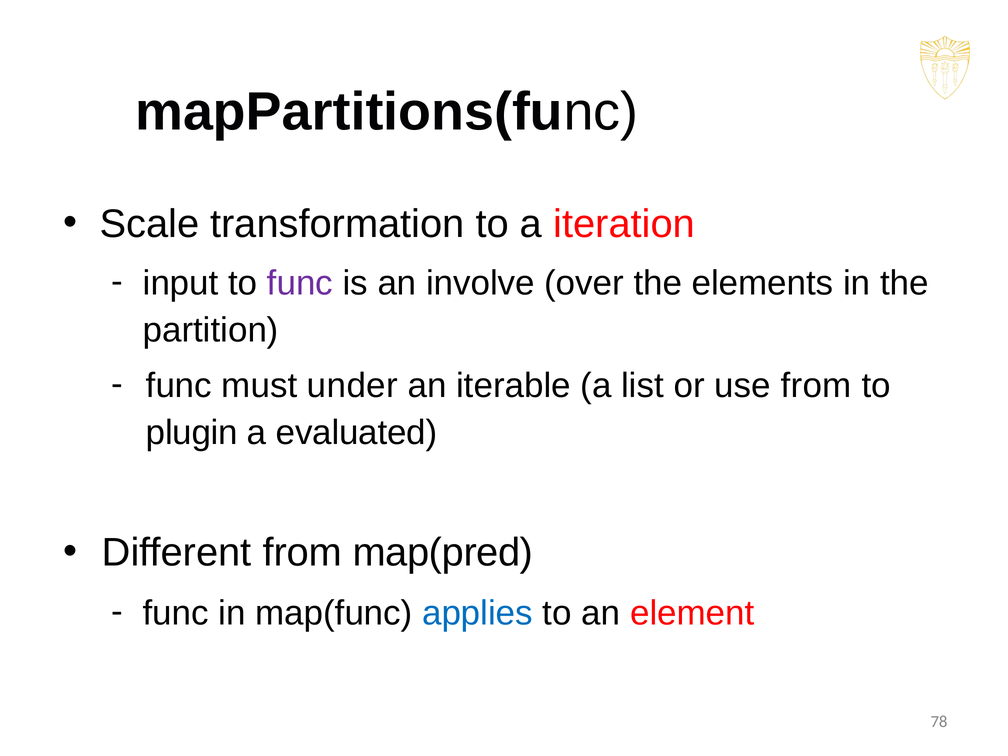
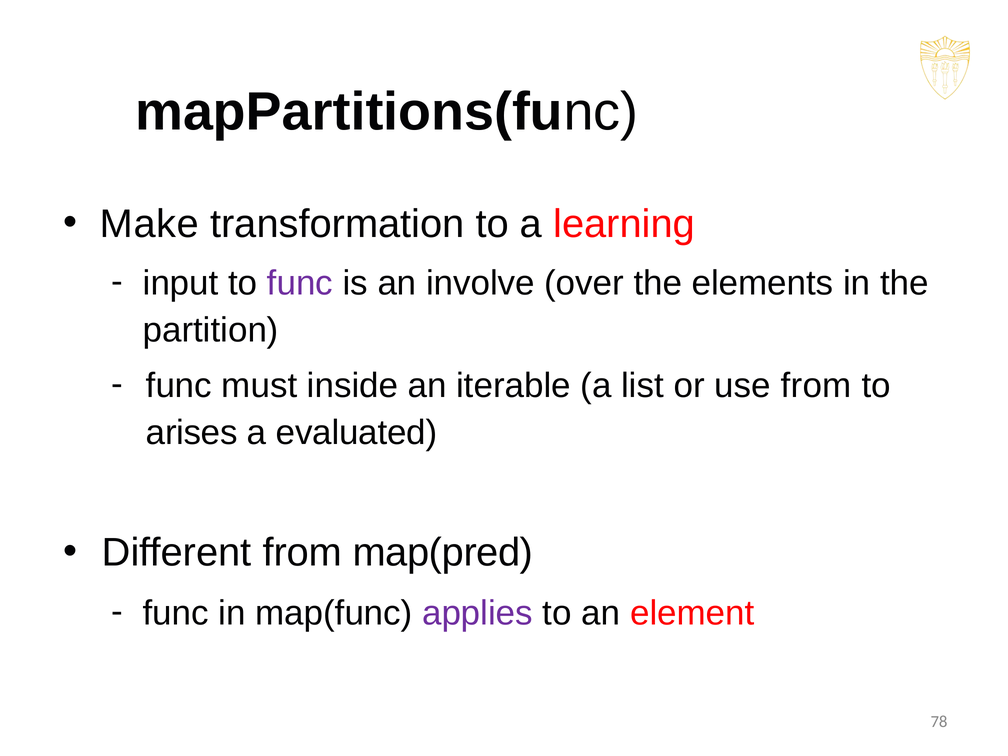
Scale: Scale -> Make (149, 224)
iteration: iteration -> learning (624, 224)
under: under -> inside (353, 385)
plugin: plugin -> arises (192, 432)
applies colour: blue -> purple (477, 613)
